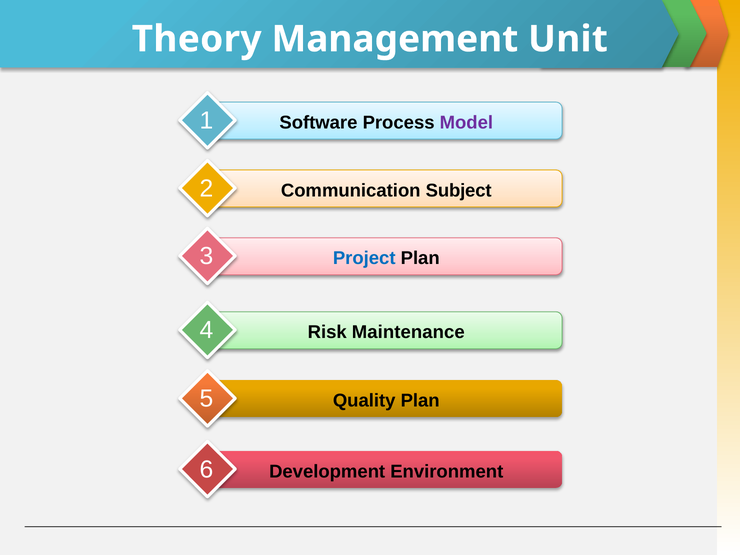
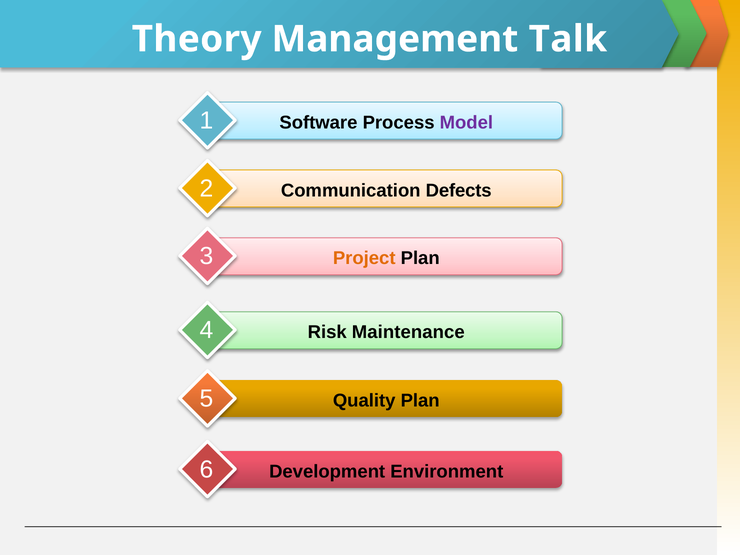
Unit: Unit -> Talk (568, 39)
Subject: Subject -> Defects (459, 190)
Project colour: blue -> orange (364, 258)
